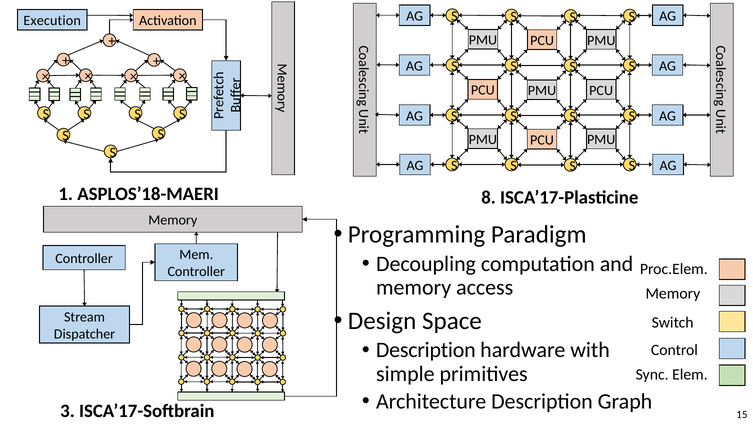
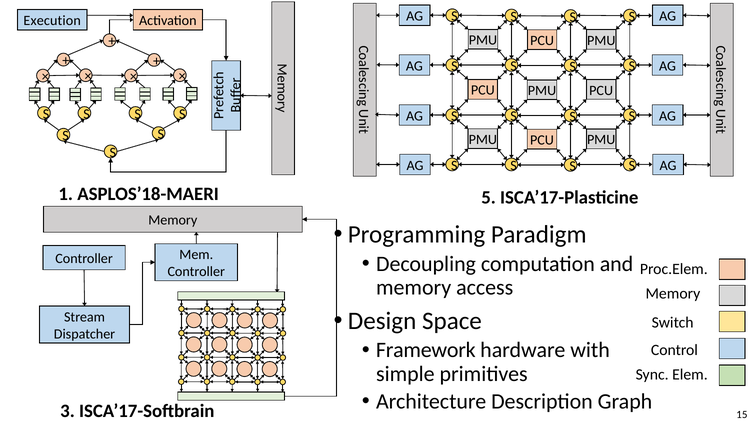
8: 8 -> 5 (489, 197)
Description: Description -> Framework (426, 350)
